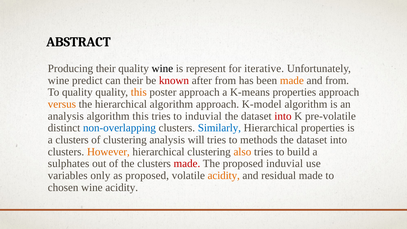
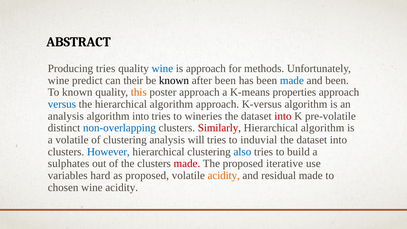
Producing their: their -> tries (106, 68)
wine colour: black -> blue (162, 68)
is represent: represent -> approach (206, 68)
iterative: iterative -> methods (264, 68)
known colour: red -> black (174, 80)
after from: from -> been (225, 80)
made colour: orange -> blue (292, 80)
and from: from -> been (337, 80)
To quality: quality -> known (77, 92)
versus colour: orange -> blue (62, 104)
K-model: K-model -> K-versus (262, 104)
algorithm this: this -> into (141, 116)
to induvial: induvial -> wineries (203, 116)
Similarly colour: blue -> red (219, 128)
properties: properties -> algorithm (323, 128)
a clusters: clusters -> volatile (72, 140)
methods: methods -> induvial (259, 140)
However colour: orange -> blue (108, 152)
also colour: orange -> blue (242, 152)
proposed induvial: induvial -> iterative (285, 164)
only: only -> hard (100, 176)
